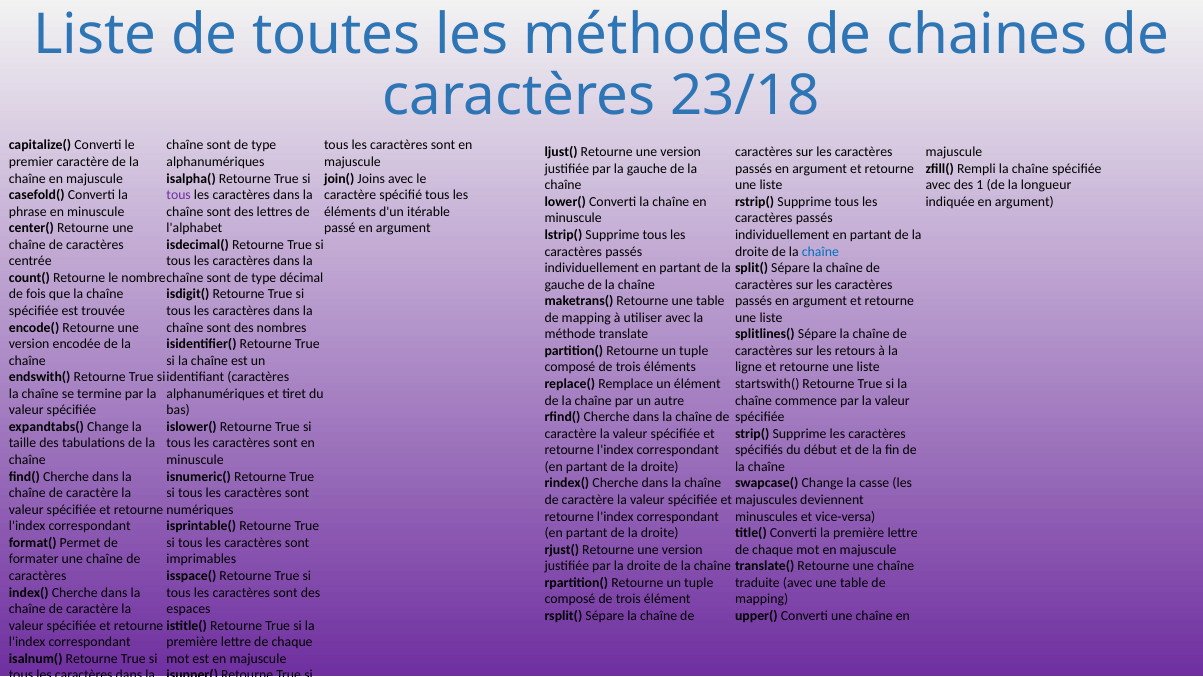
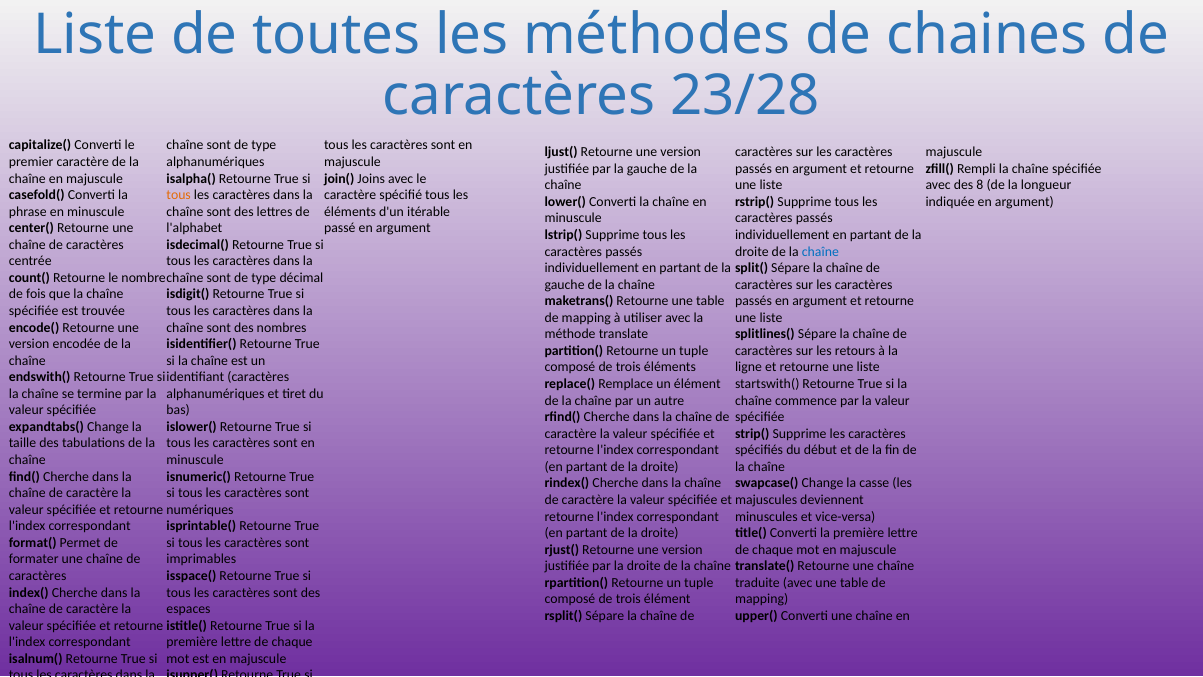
23/18: 23/18 -> 23/28 (745, 96)
1: 1 -> 8 (980, 185)
tous colour: purple -> orange (179, 195)
